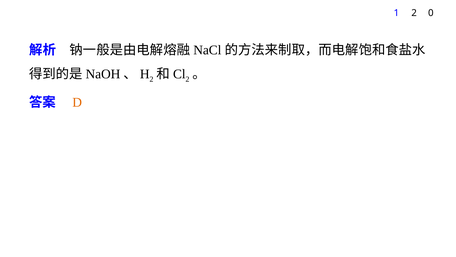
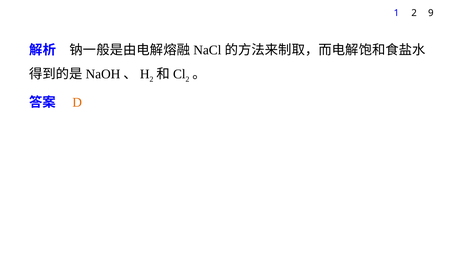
0: 0 -> 9 (431, 13)
